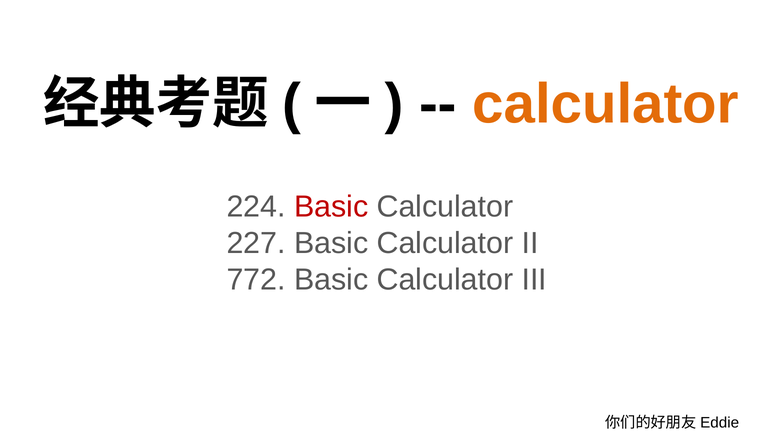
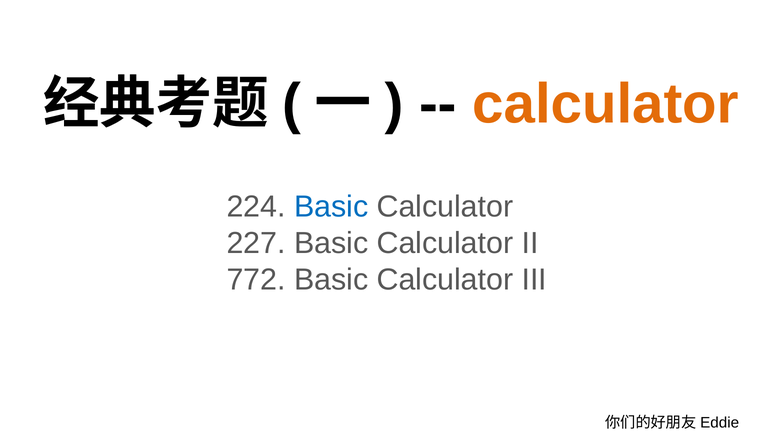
Basic colour: red -> blue (331, 207)
